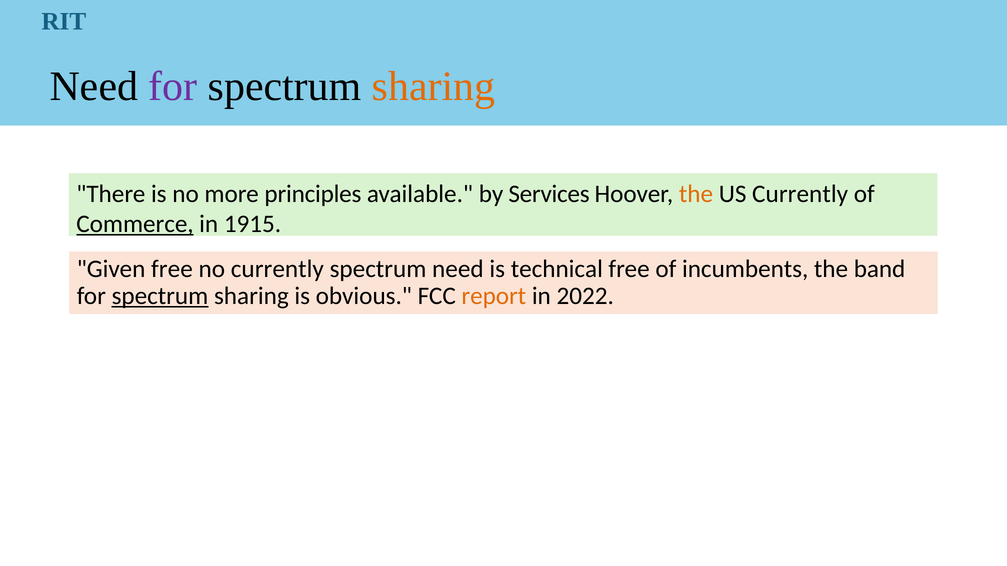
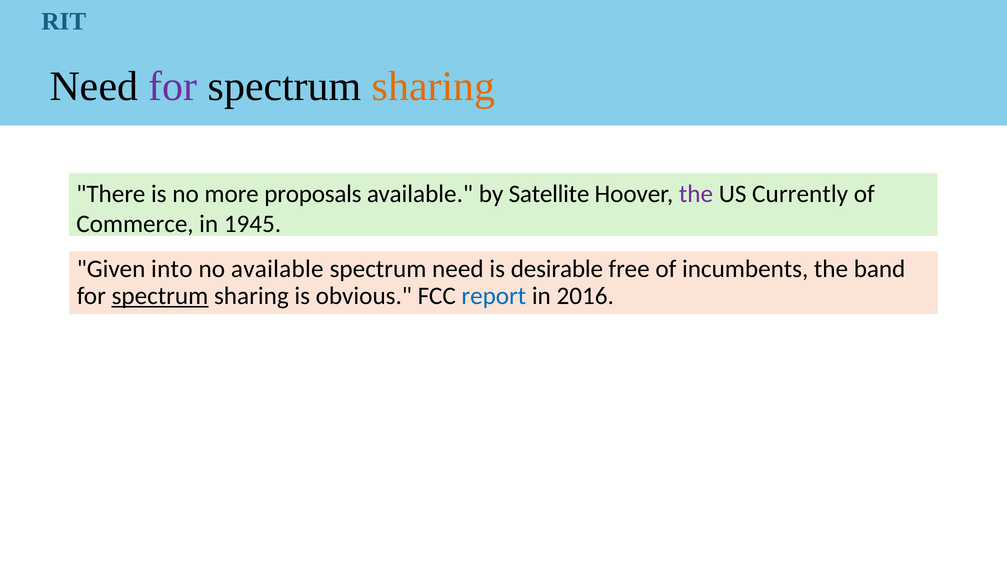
principles: principles -> proposals (313, 194)
Services: Services -> Satellite (549, 194)
the colour: orange -> purple (696, 194)
Commerce underline: present -> none (135, 224)
1915: 1915 -> 1945 (253, 224)
Given free: free -> into (172, 269)
no currently: currently -> available (277, 269)
technical: technical -> desirable (557, 269)
report colour: orange -> blue (494, 296)
2022: 2022 -> 2016 (585, 296)
